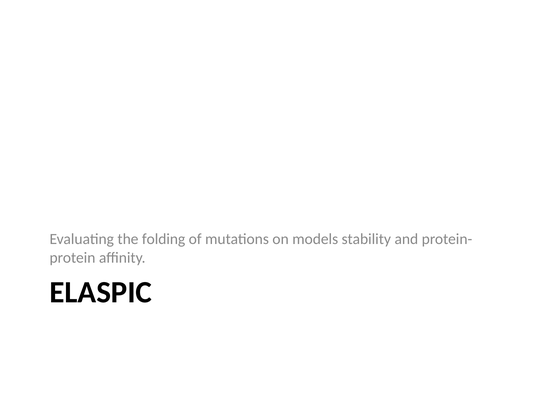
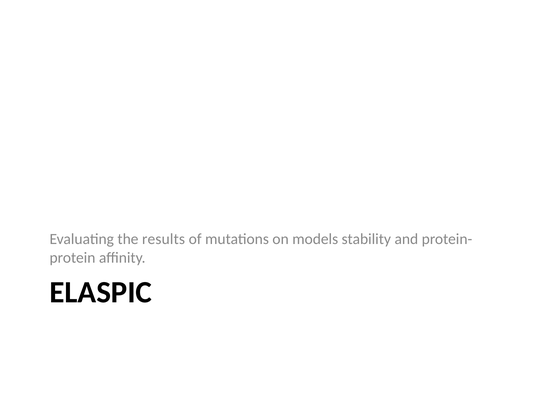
folding: folding -> results (164, 239)
